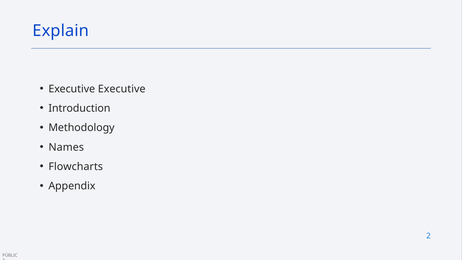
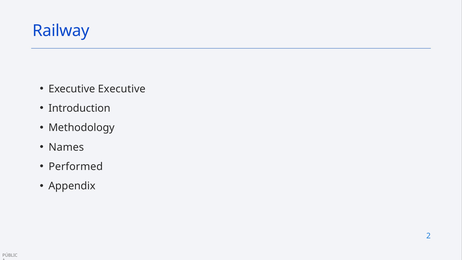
Explain: Explain -> Railway (61, 31)
Flowcharts: Flowcharts -> Performed (76, 167)
